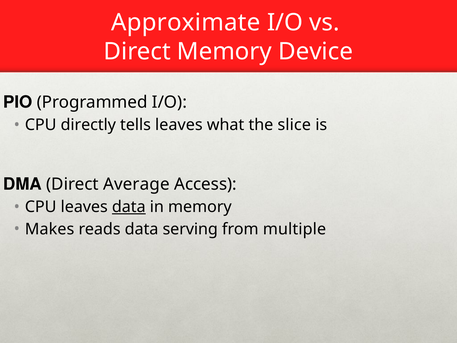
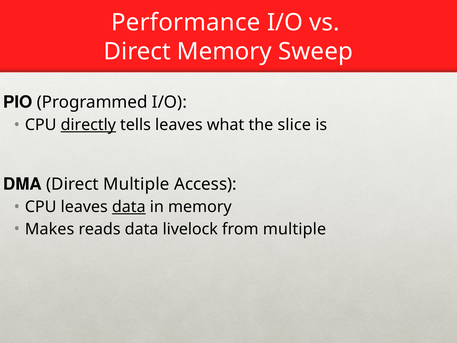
Approximate: Approximate -> Performance (186, 22)
Device: Device -> Sweep (316, 51)
directly underline: none -> present (88, 125)
Direct Average: Average -> Multiple (136, 184)
serving: serving -> livelock (190, 229)
